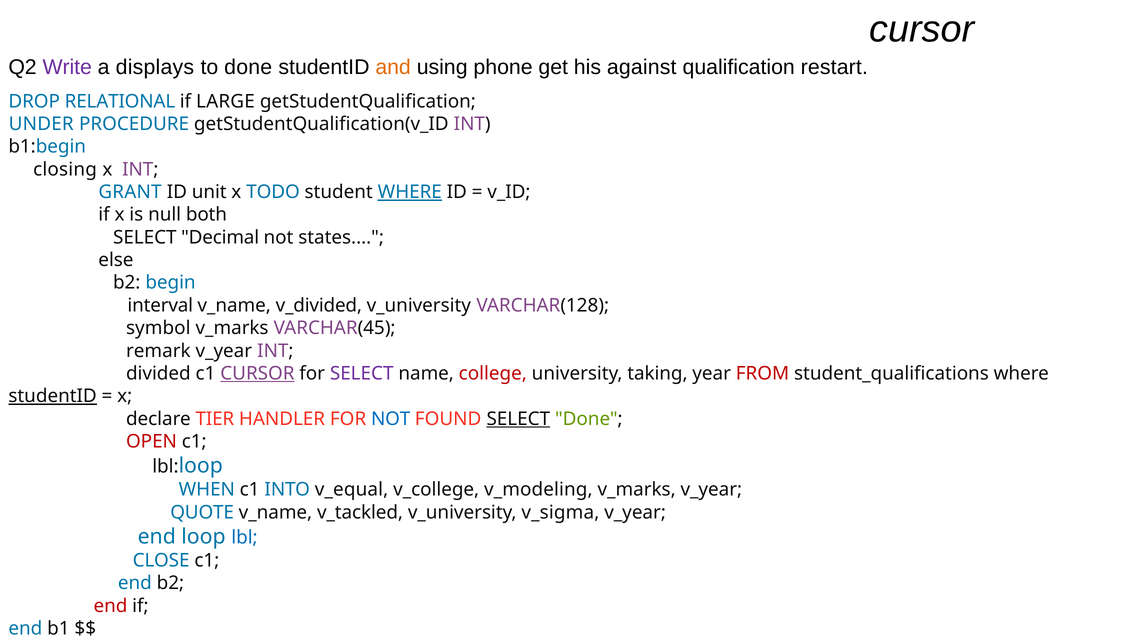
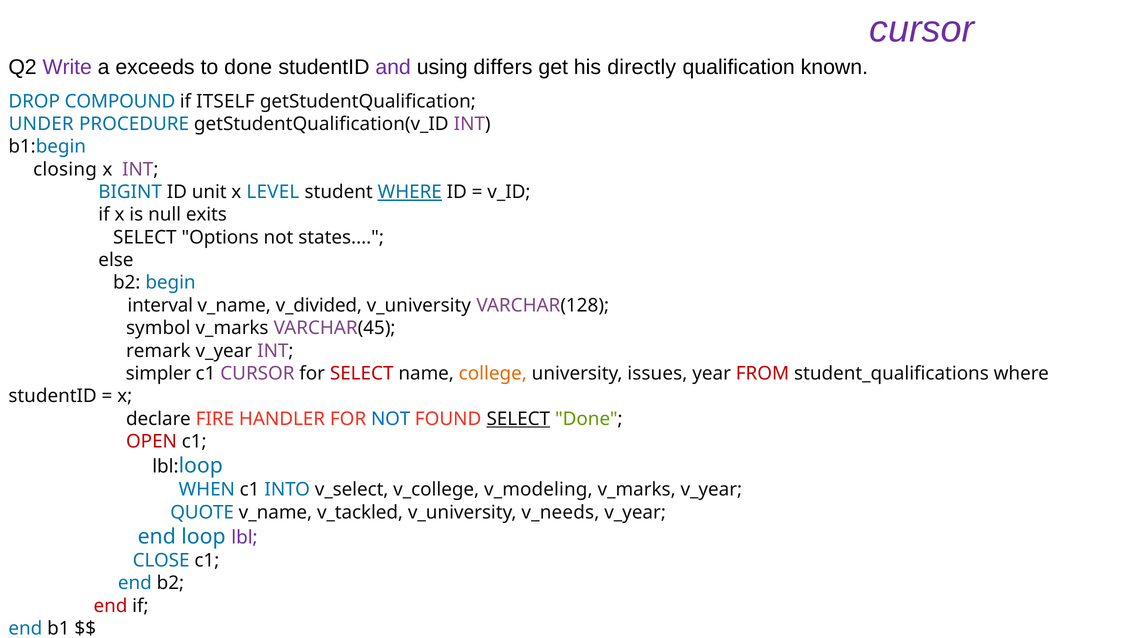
cursor colour: black -> purple (922, 30)
displays: displays -> exceeds (155, 67)
and colour: orange -> purple (393, 67)
phone: phone -> differs (503, 67)
against: against -> directly (642, 67)
restart: restart -> known (834, 67)
RELATIONAL: RELATIONAL -> COMPOUND (120, 101)
LARGE: LARGE -> ITSELF (225, 101)
GRANT: GRANT -> BIGINT (130, 192)
TODO: TODO -> LEVEL (273, 192)
both: both -> exits (206, 215)
Decimal: Decimal -> Options (220, 238)
divided: divided -> simpler (158, 374)
CURSOR underline: present -> none (257, 374)
SELECT colour: purple -> red (362, 374)
college colour: red -> orange (493, 374)
taking: taking -> issues (657, 374)
studentID underline: present -> none (53, 396)
TIER: TIER -> FIRE (215, 419)
v_equal: v_equal -> v_select (352, 490)
v_sigma: v_sigma -> v_needs (560, 513)
lbl colour: blue -> purple (244, 538)
